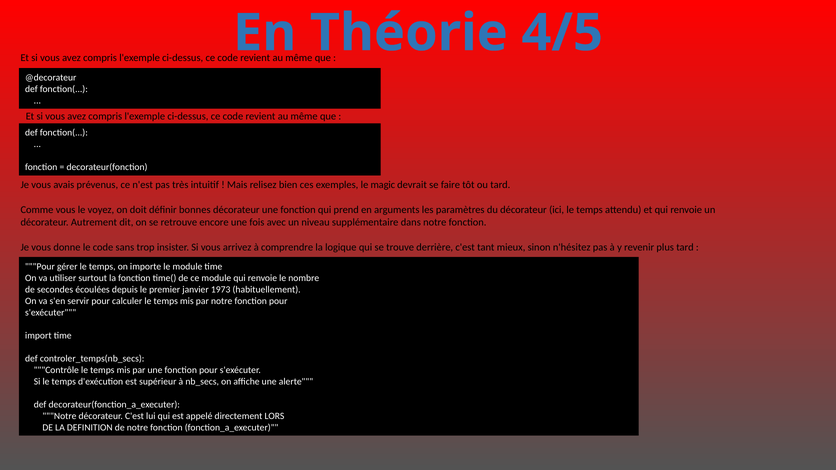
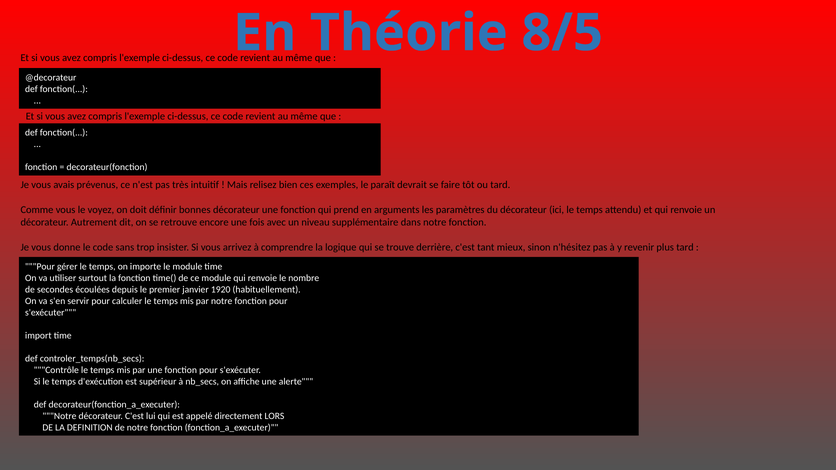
4/5: 4/5 -> 8/5 (562, 33)
magic: magic -> paraît (383, 185)
1973: 1973 -> 1920 (221, 290)
